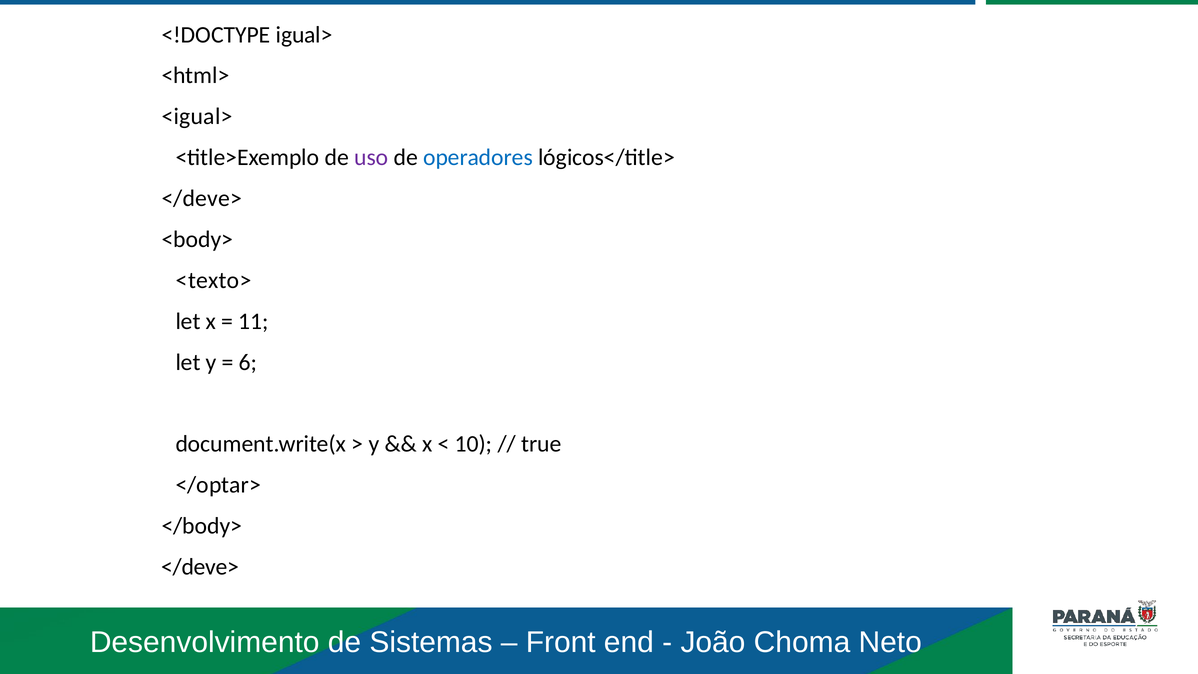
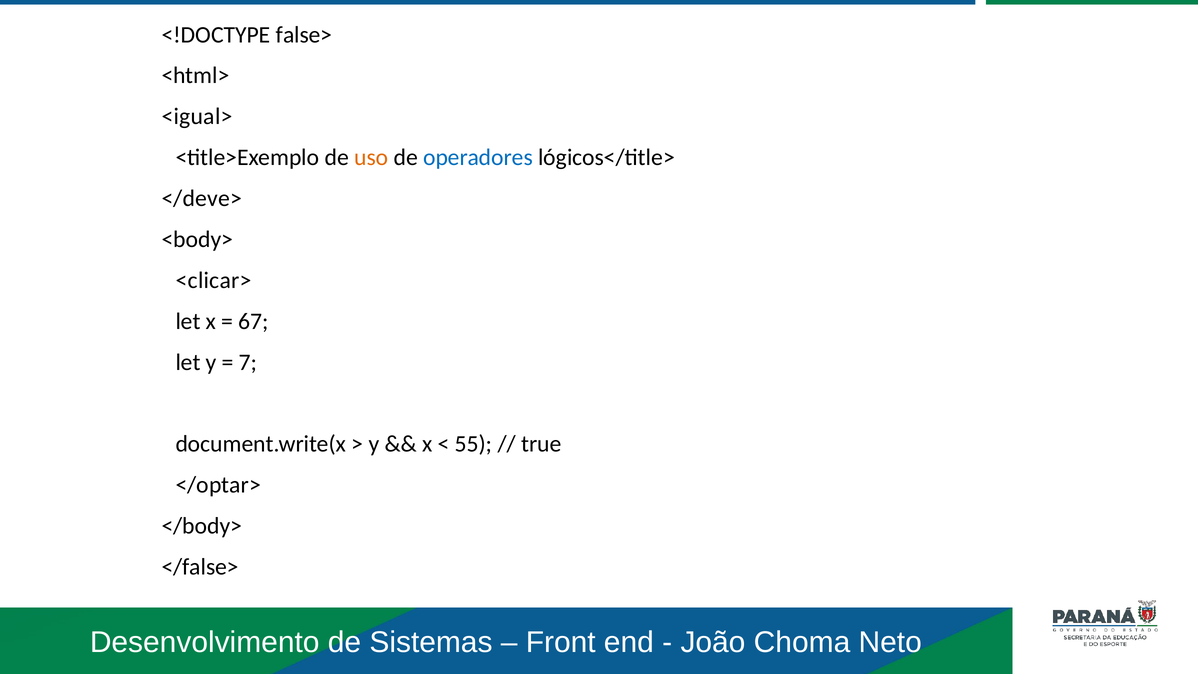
igual>: igual> -> false> (304, 35)
uso colour: purple -> orange (371, 158)
<texto>: <texto> -> <clicar> (214, 280)
11: 11 -> 67 (254, 321)
6: 6 -> 7 (248, 362)
10: 10 -> 55 (474, 444)
</deve>: </deve> -> </false> (200, 567)
